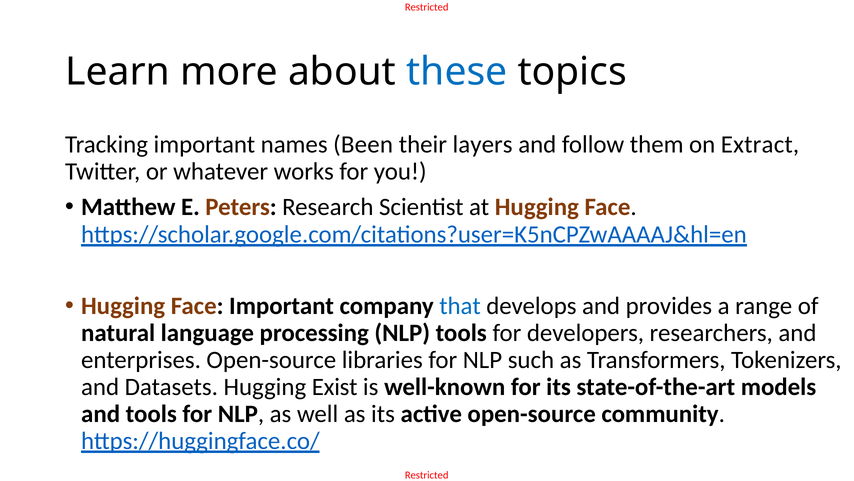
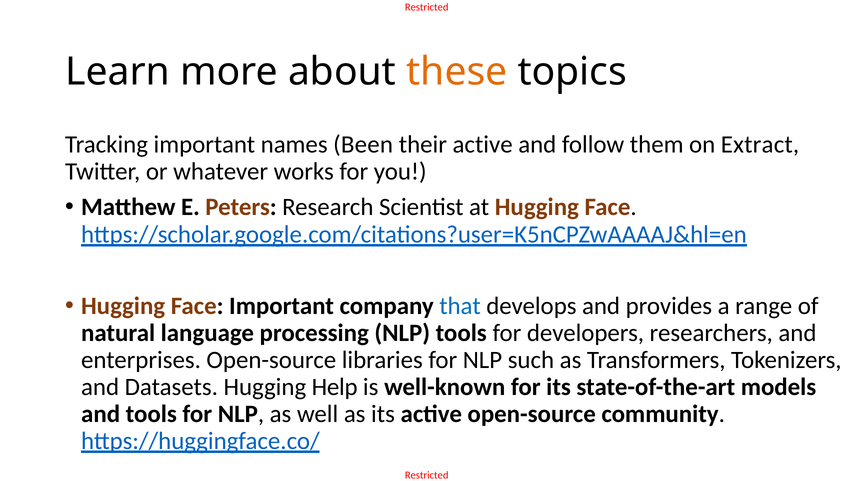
these colour: blue -> orange (457, 72)
their layers: layers -> active (483, 144)
Exist: Exist -> Help (335, 386)
